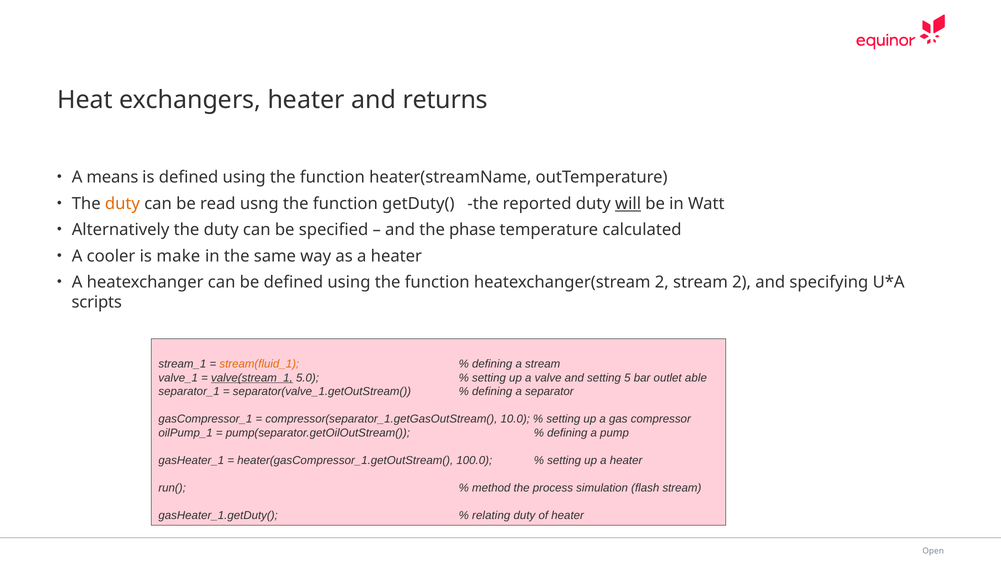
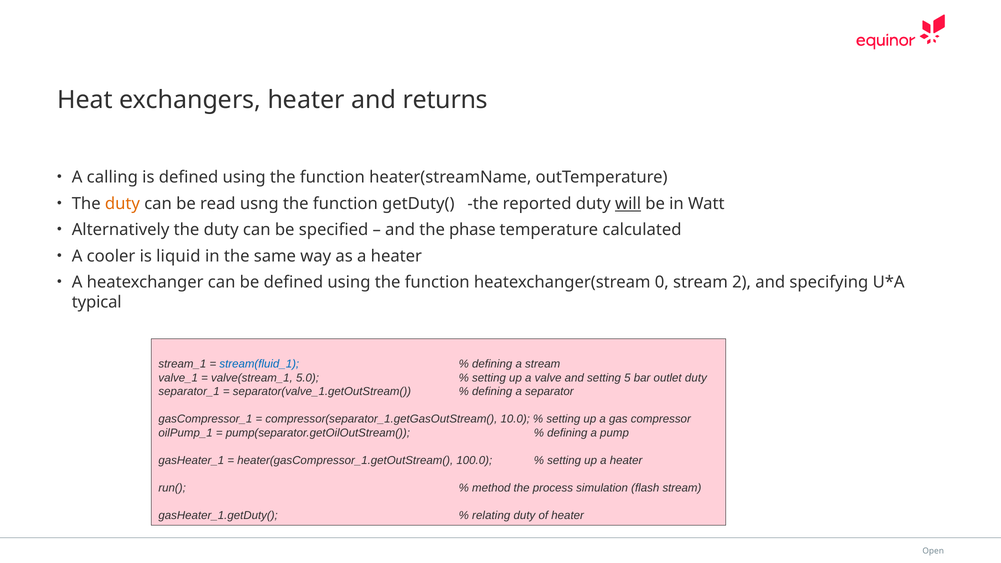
means: means -> calling (112, 177)
make: make -> liquid (178, 256)
heatexchanger(stream 2: 2 -> 0 (662, 282)
scripts: scripts -> typical (97, 302)
stream(fluid_1 colour: orange -> blue (259, 364)
valve(stream_1 underline: present -> none (252, 378)
outlet able: able -> duty (696, 378)
